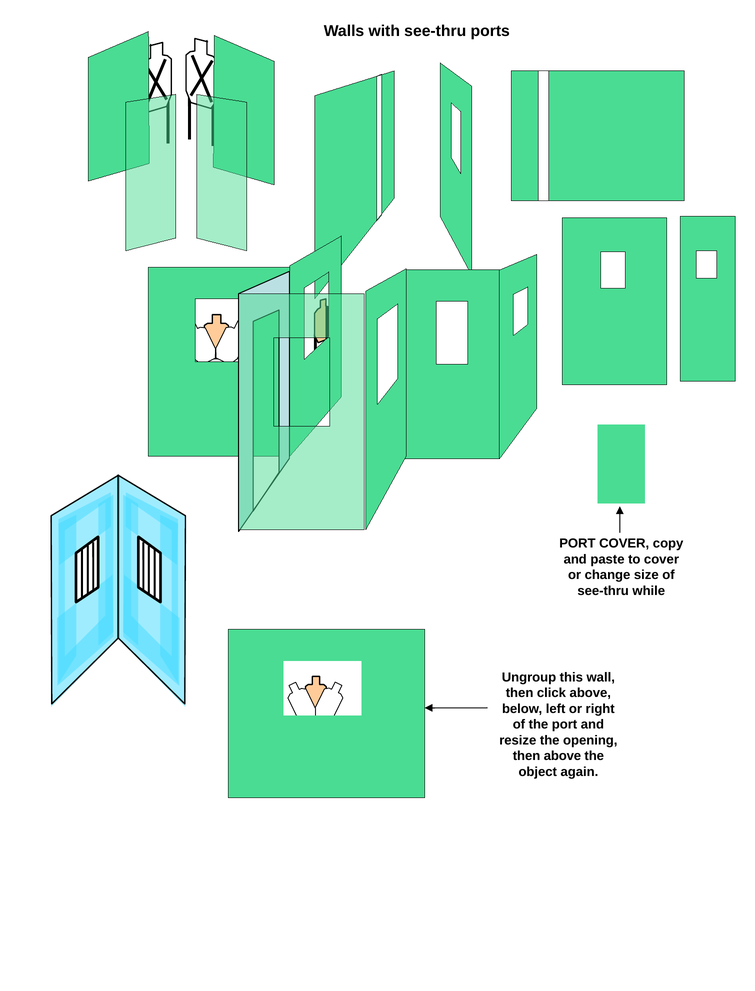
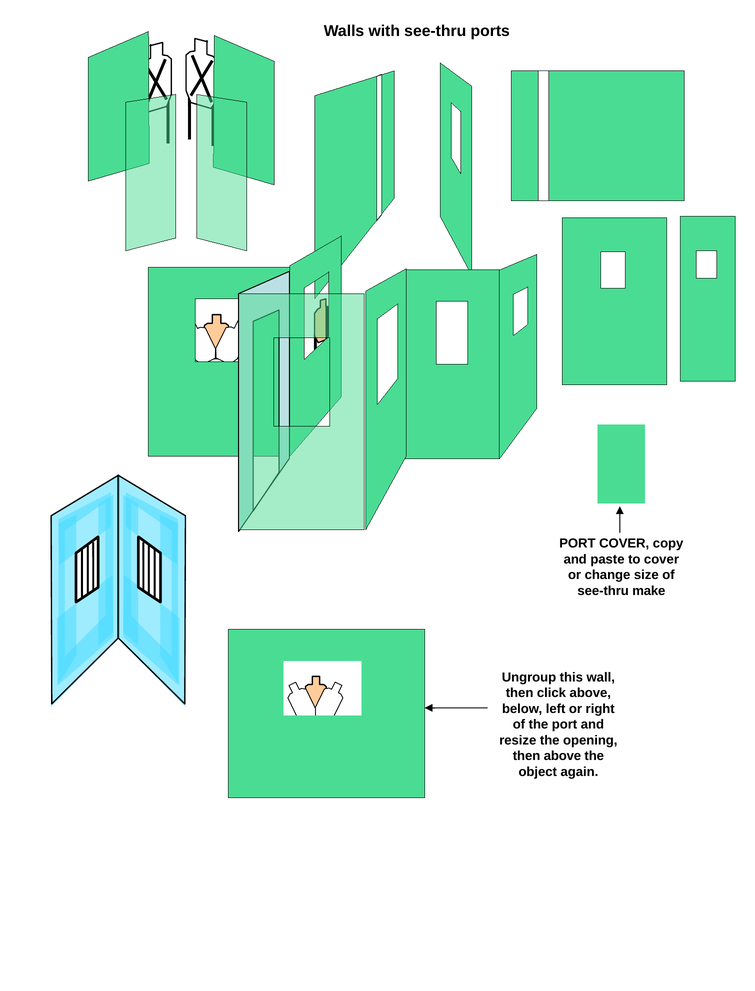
while: while -> make (649, 591)
